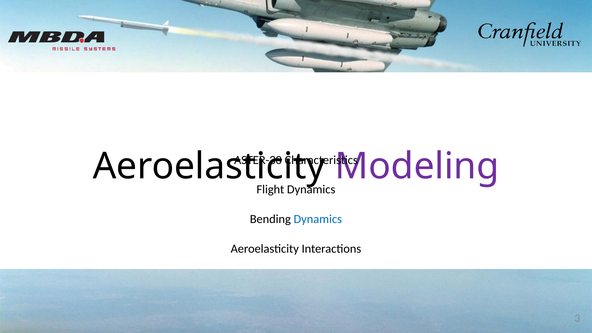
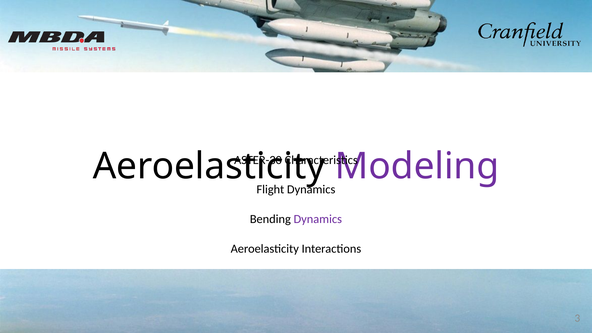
Dynamics colour: blue -> purple (318, 219)
